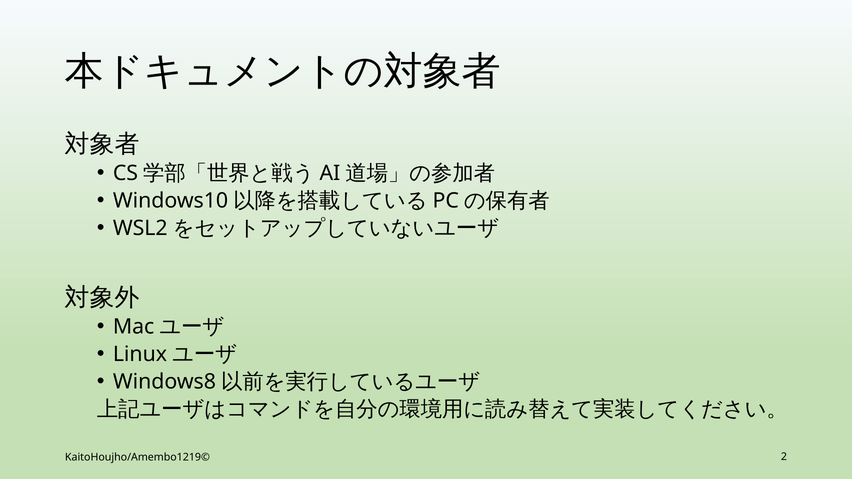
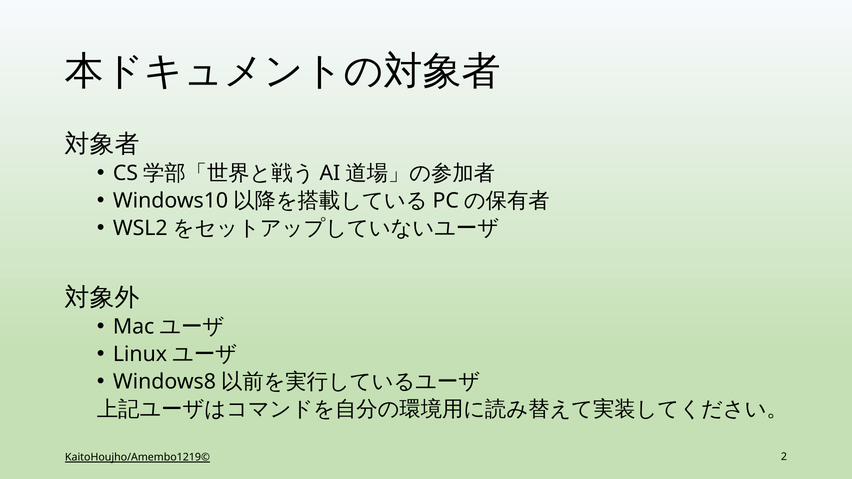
KaitoHoujho/Amembo1219© underline: none -> present (137, 458)
